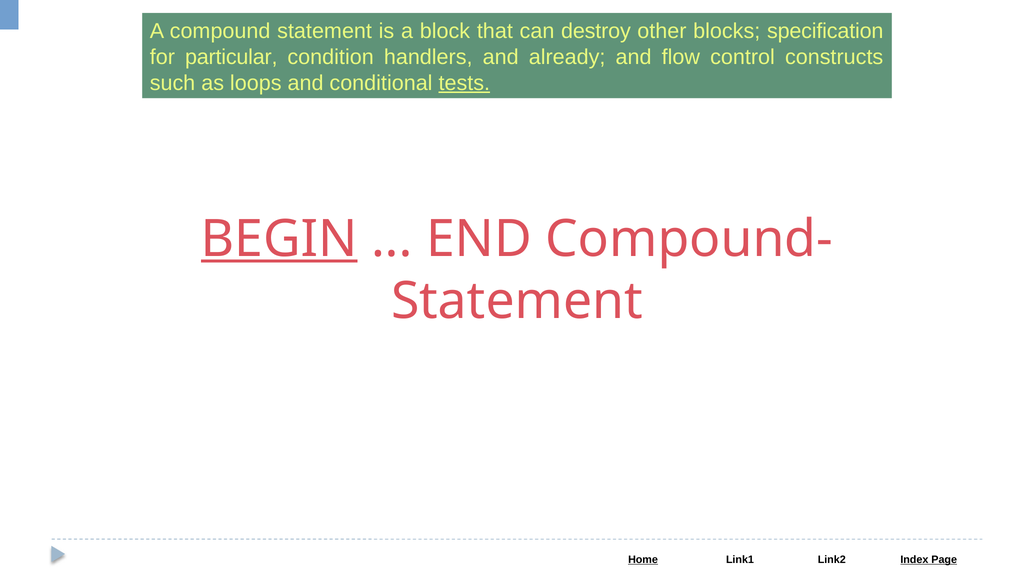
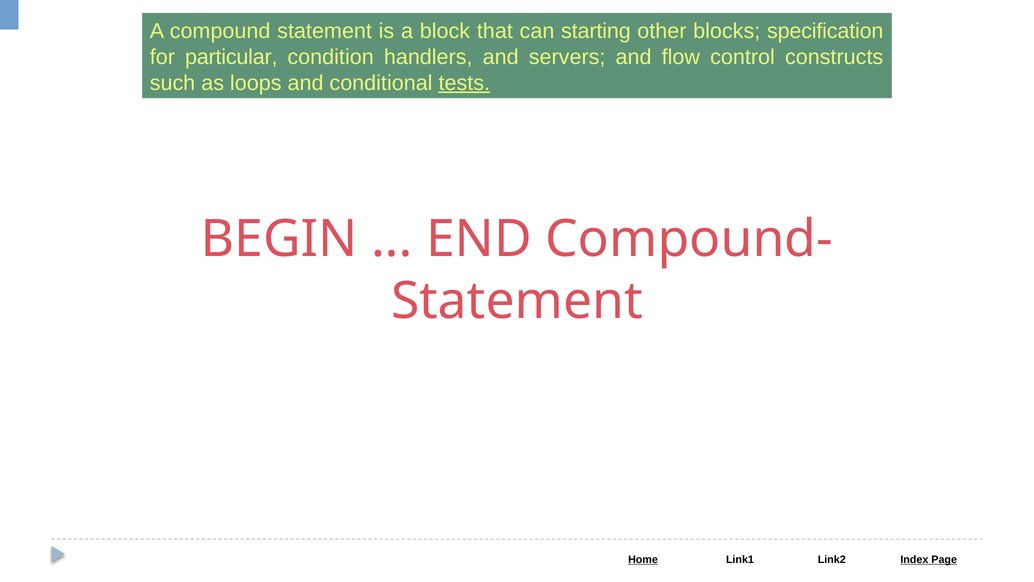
destroy: destroy -> starting (596, 31)
already: already -> servers (567, 57)
BEGIN underline: present -> none (279, 239)
